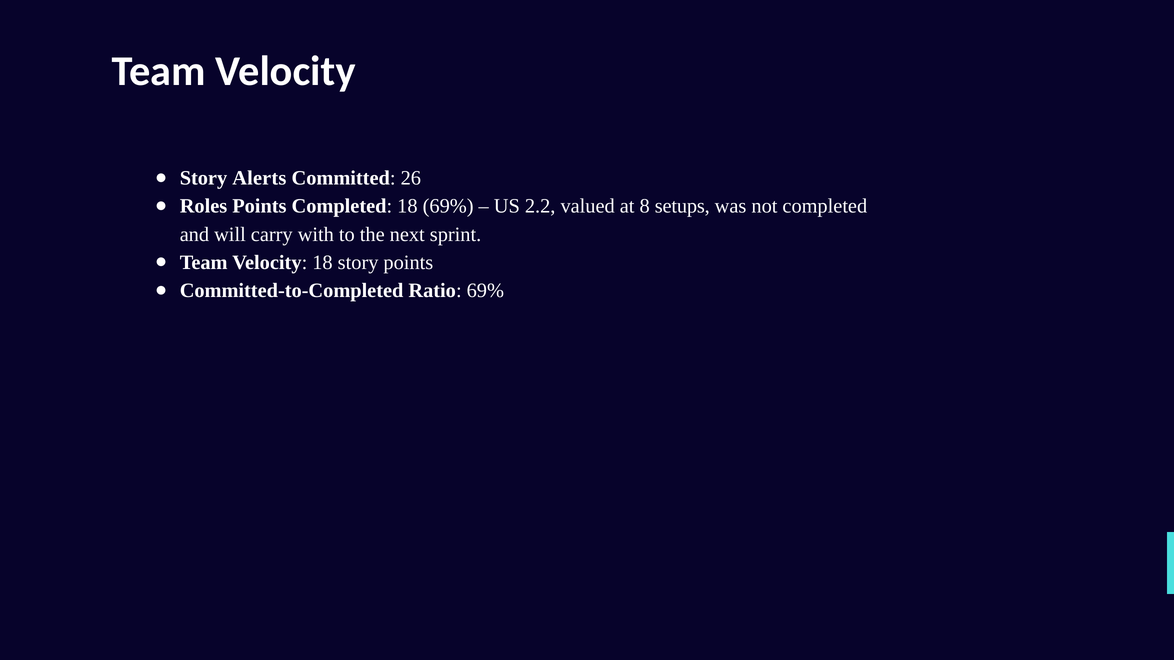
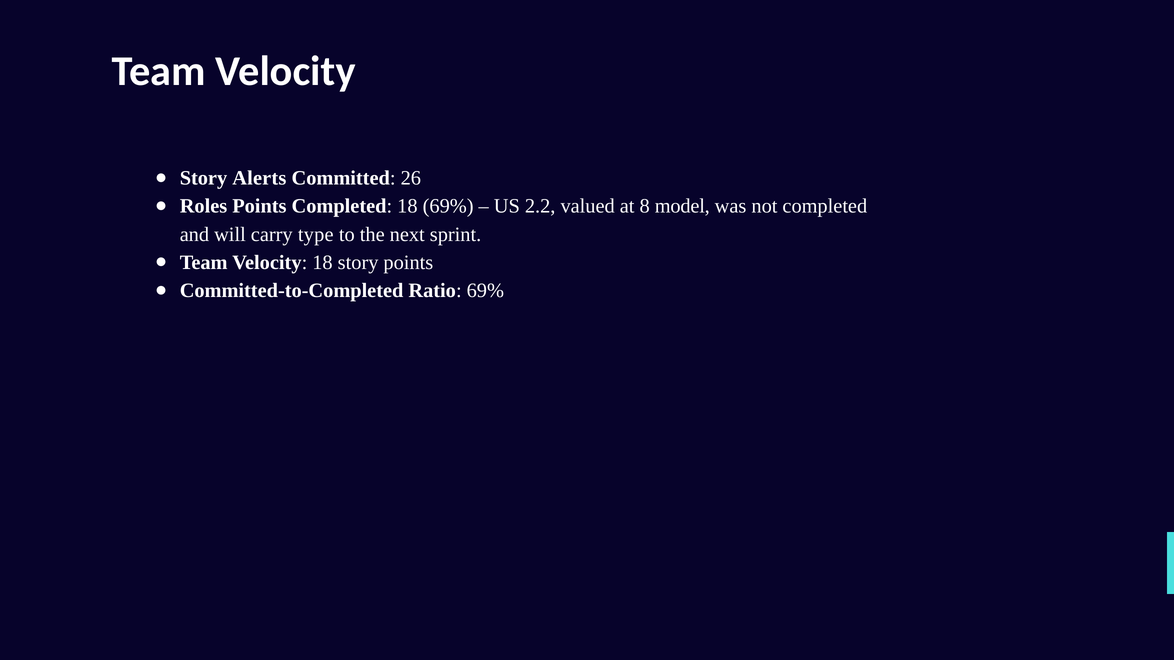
setups: setups -> model (682, 206)
with: with -> type (316, 234)
